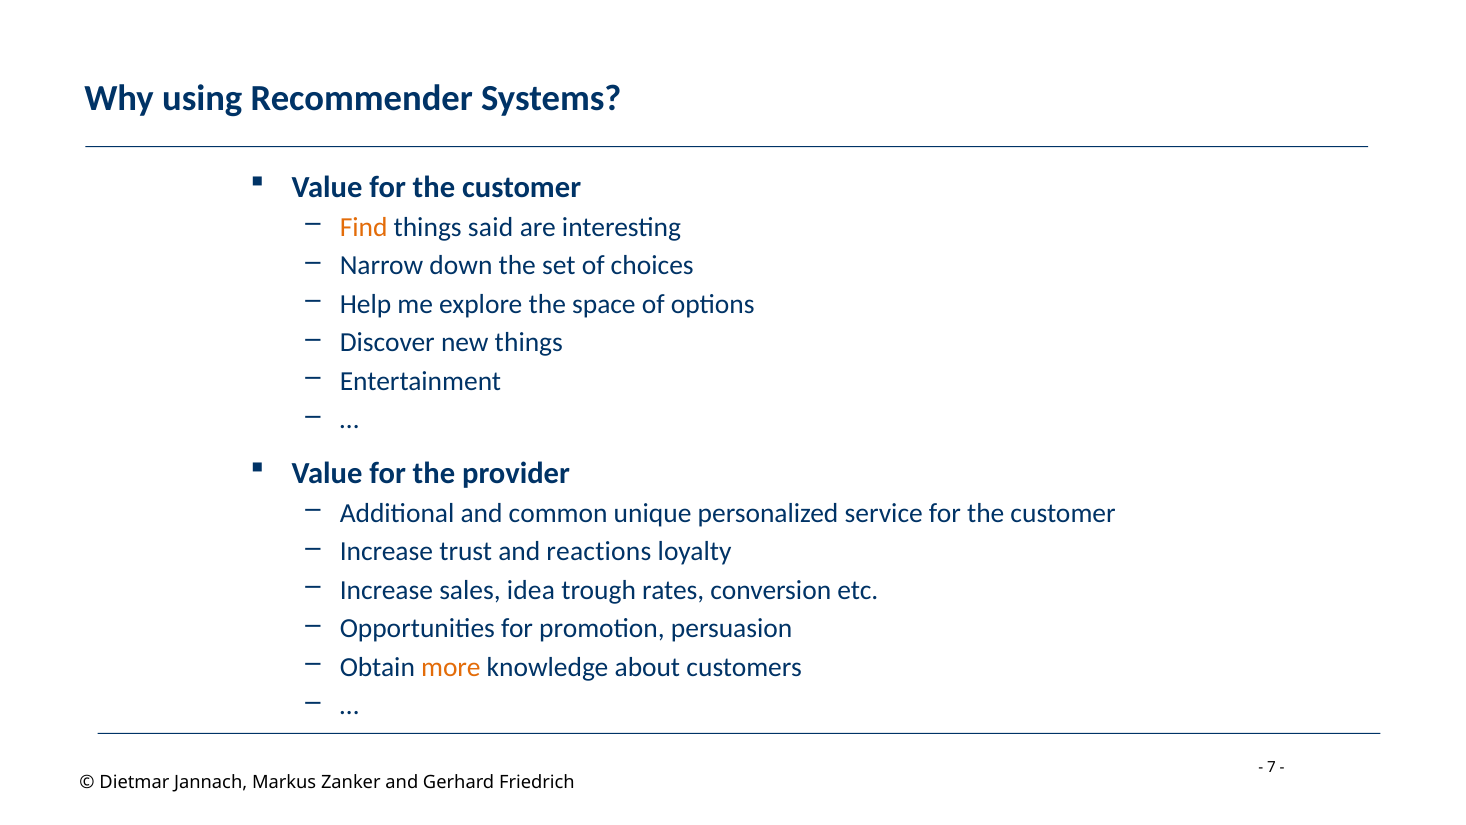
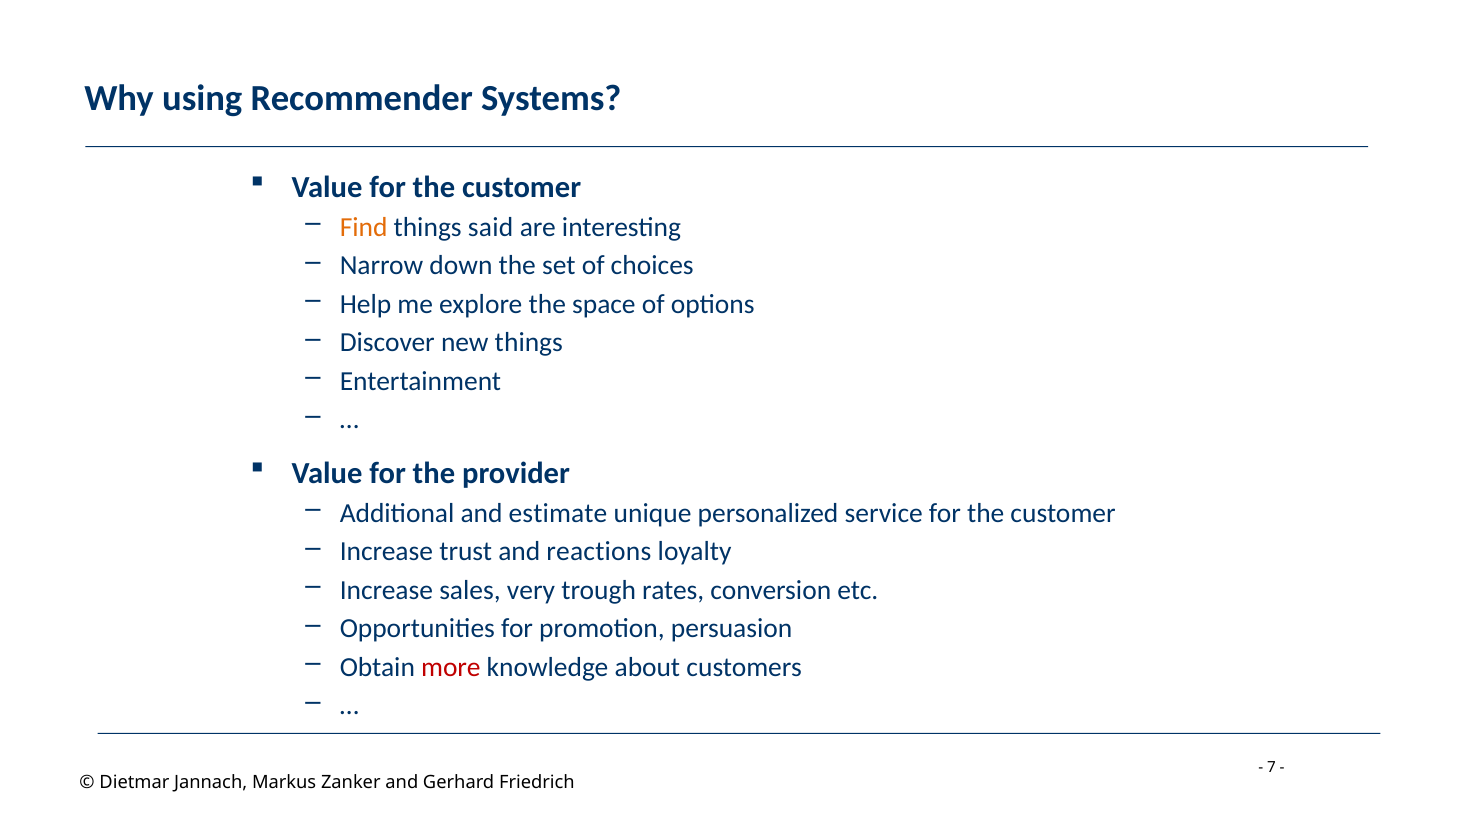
common: common -> estimate (558, 513)
idea: idea -> very (531, 590)
more colour: orange -> red (451, 667)
